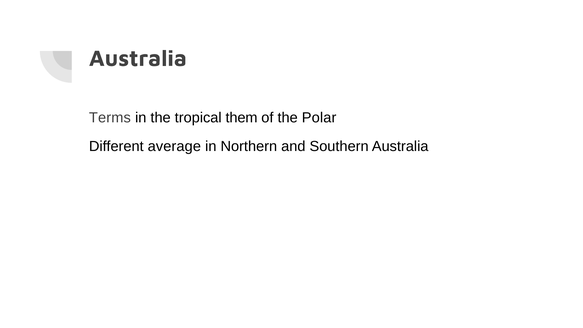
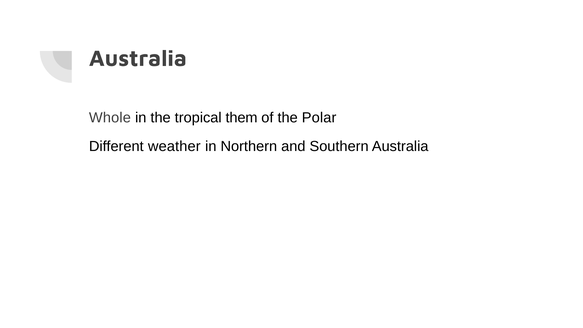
Terms: Terms -> Whole (110, 118)
average: average -> weather (174, 146)
